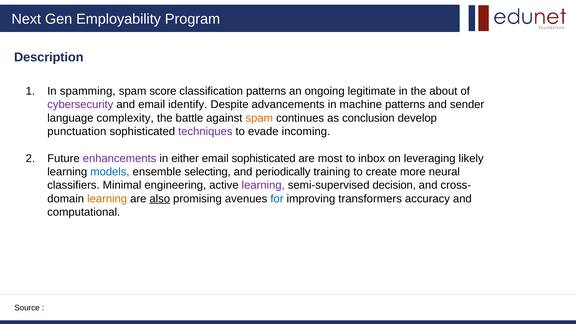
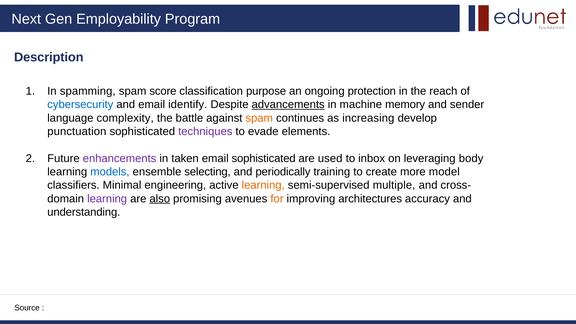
classification patterns: patterns -> purpose (266, 91)
legitimate: legitimate -> protection (372, 91)
about: about -> reach (443, 91)
cybersecurity colour: purple -> blue (80, 105)
advancements underline: none -> present (288, 105)
machine patterns: patterns -> memory (405, 105)
conclusion: conclusion -> increasing (368, 118)
incoming: incoming -> elements (306, 131)
either: either -> taken (185, 158)
most: most -> used (330, 158)
likely: likely -> body (471, 158)
neural: neural -> model (444, 172)
learning colour: purple -> orange (263, 185)
decision: decision -> multiple (394, 185)
learning colour: orange -> purple (107, 199)
for colour: blue -> orange (277, 199)
transformers: transformers -> architectures (370, 199)
computational: computational -> understanding (84, 212)
